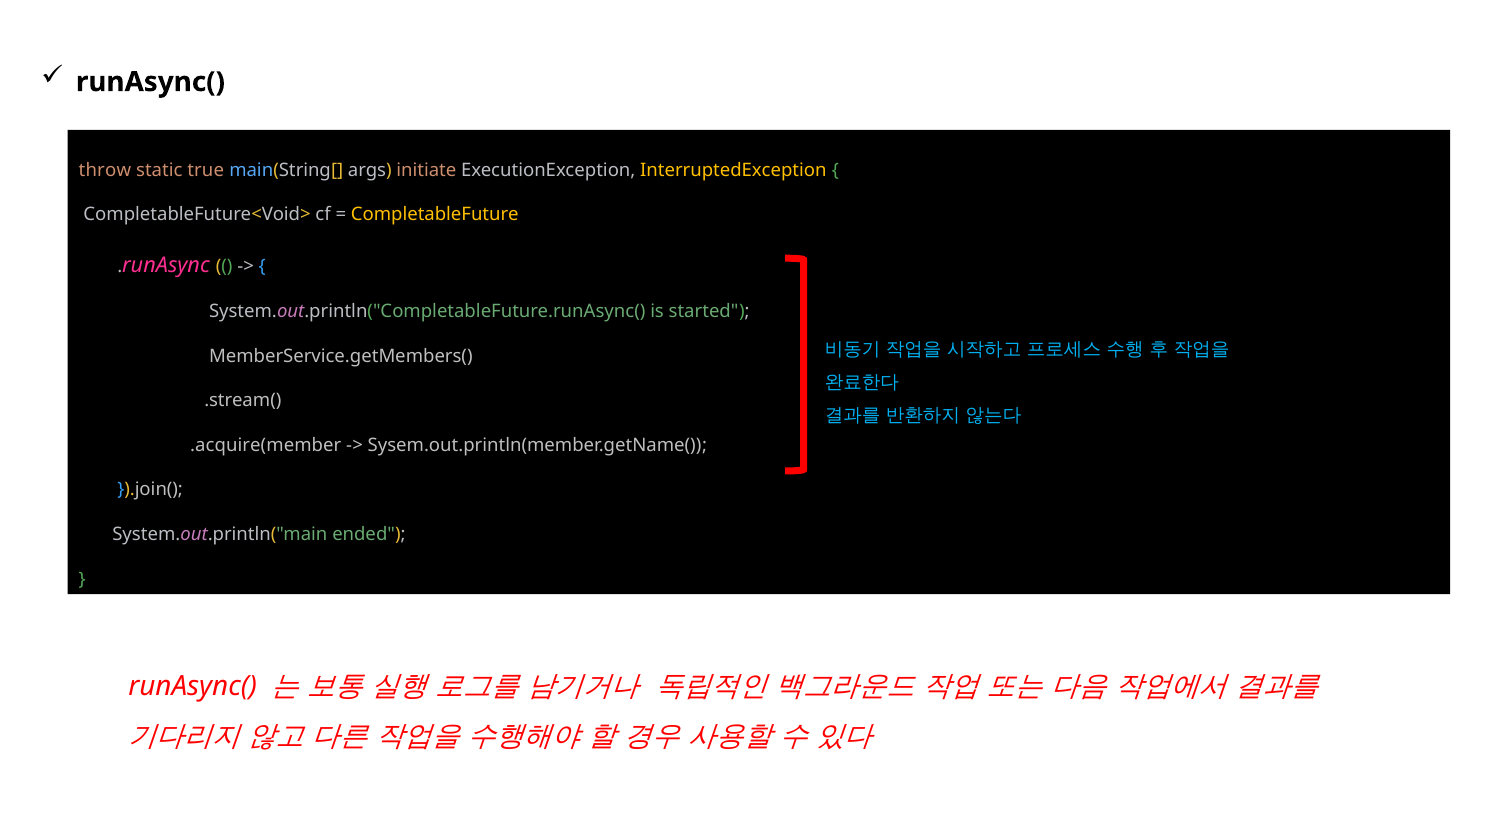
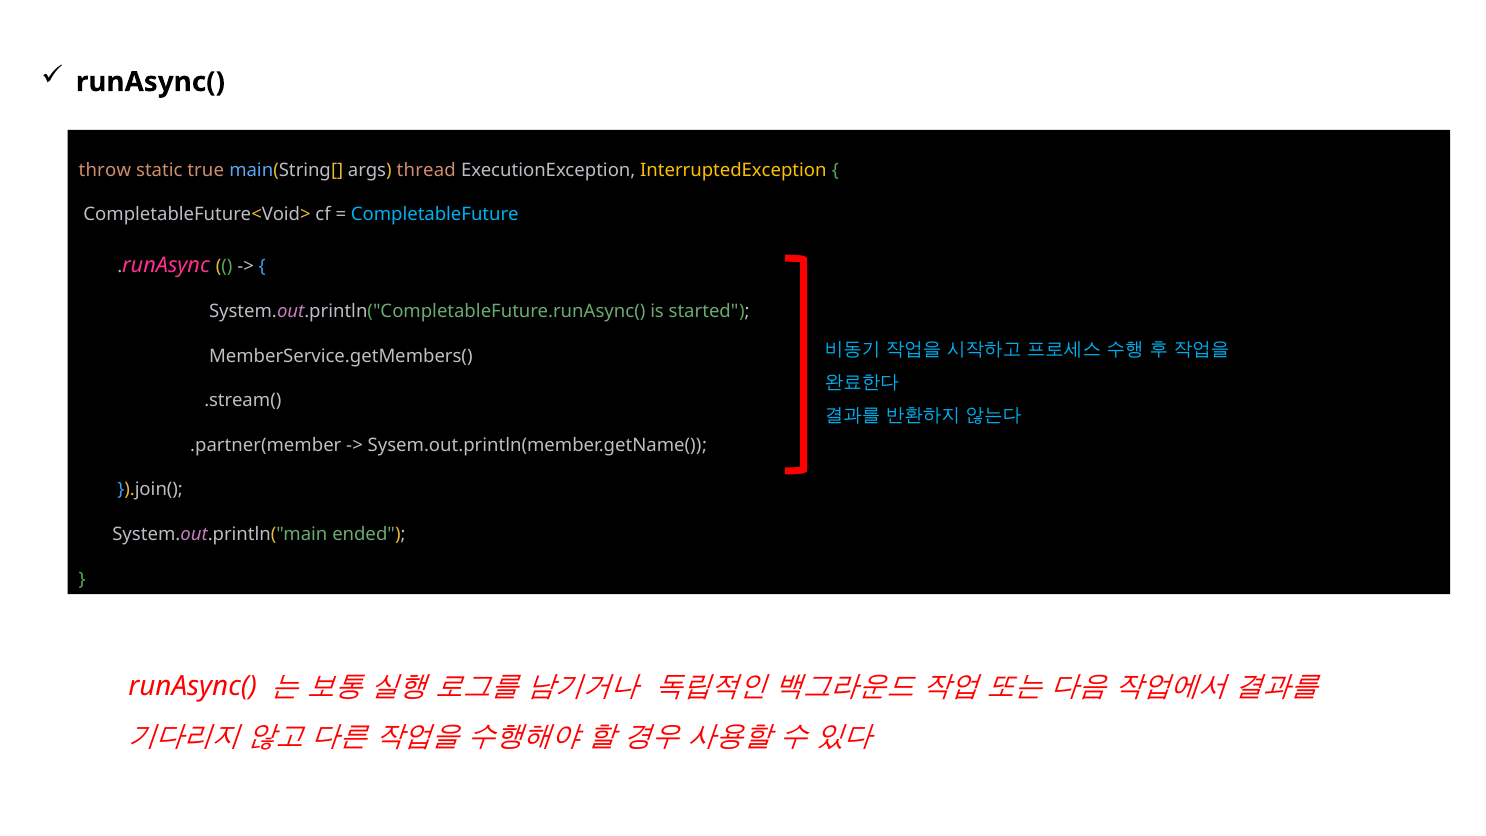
initiate: initiate -> thread (426, 170)
CompletableFuture colour: yellow -> light blue (435, 215)
.acquire(member: .acquire(member -> .partner(member (266, 445)
